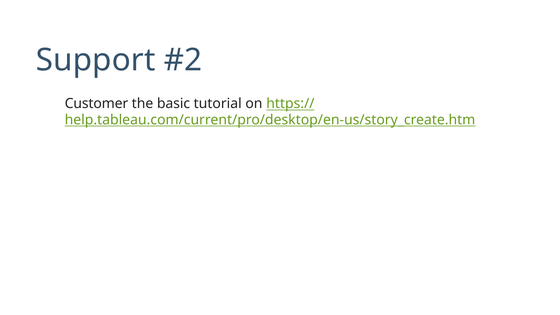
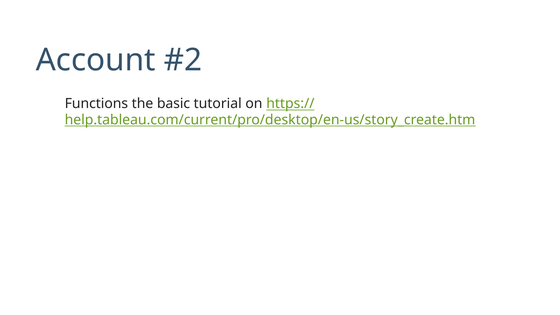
Support: Support -> Account (96, 60)
Customer: Customer -> Functions (96, 104)
